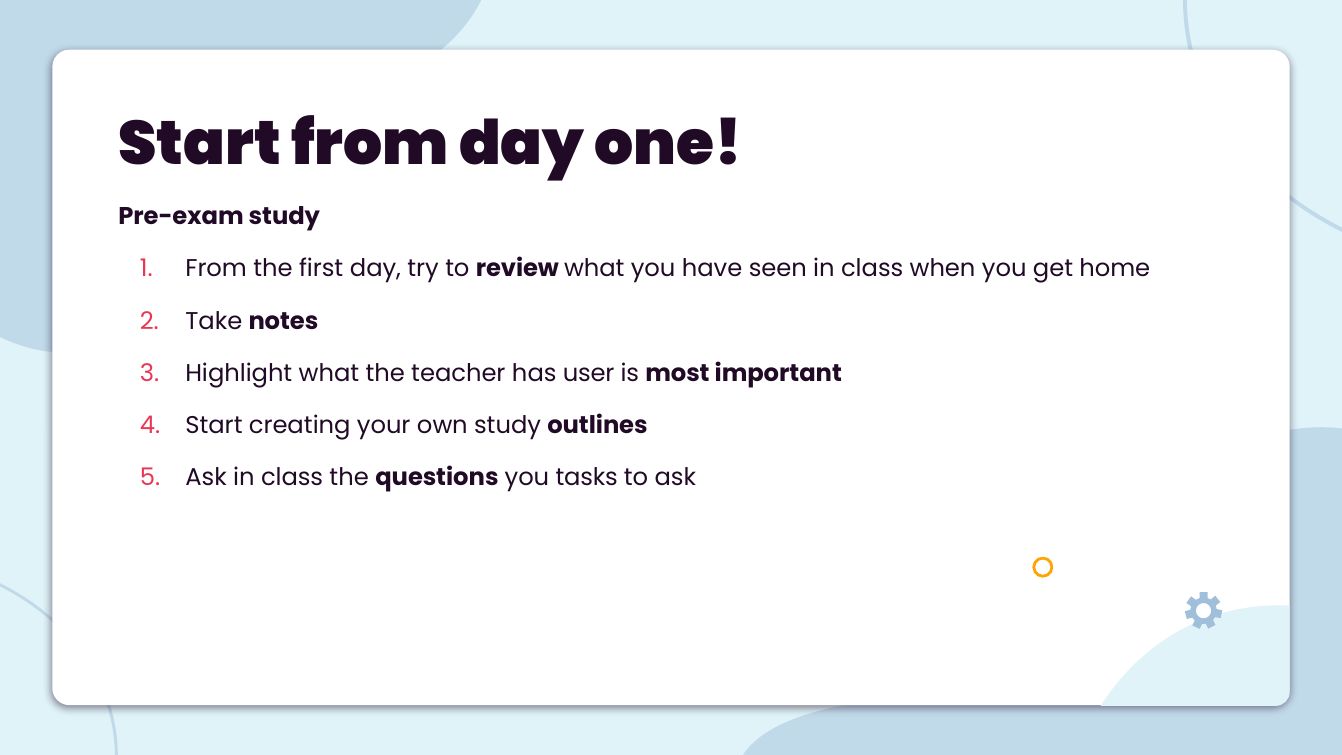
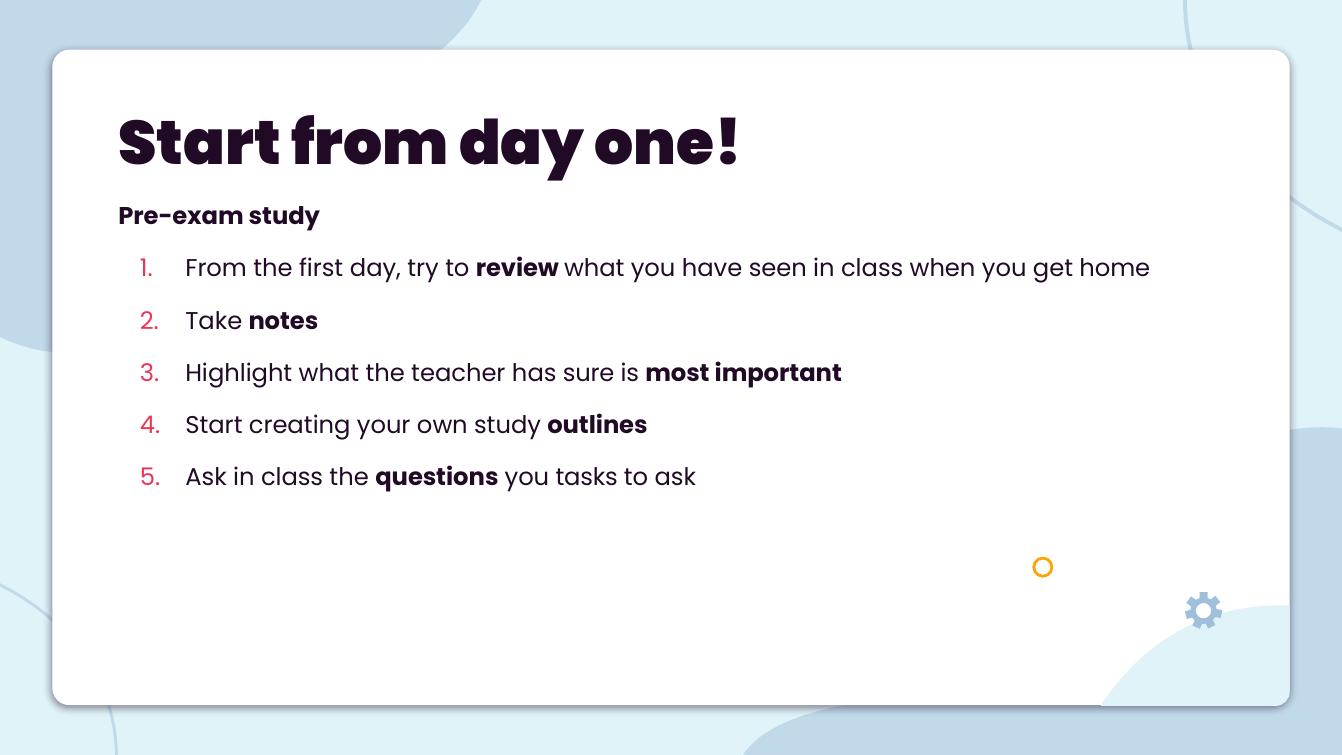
user: user -> sure (589, 373)
